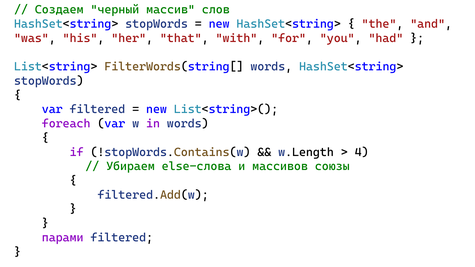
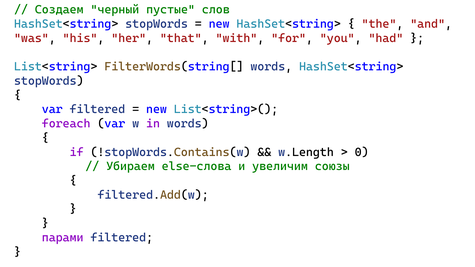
массив: массив -> пустые (171, 10)
4: 4 -> 0 (362, 152)
массивов: массивов -> увеличим (280, 166)
